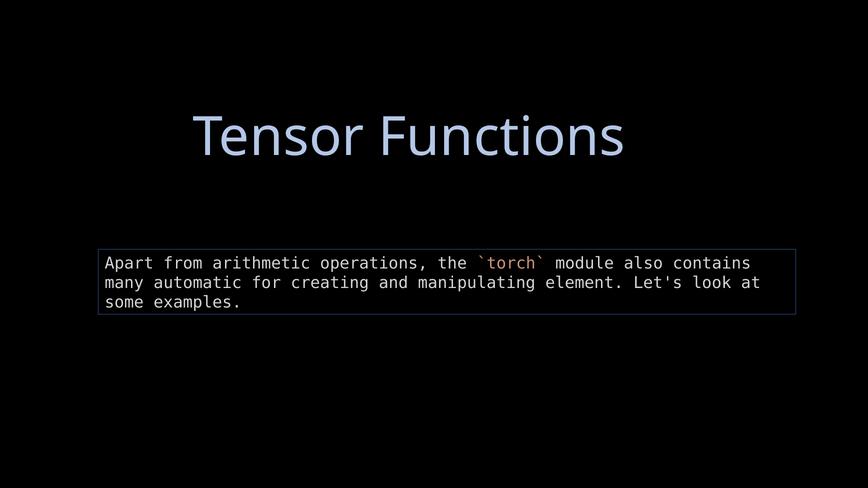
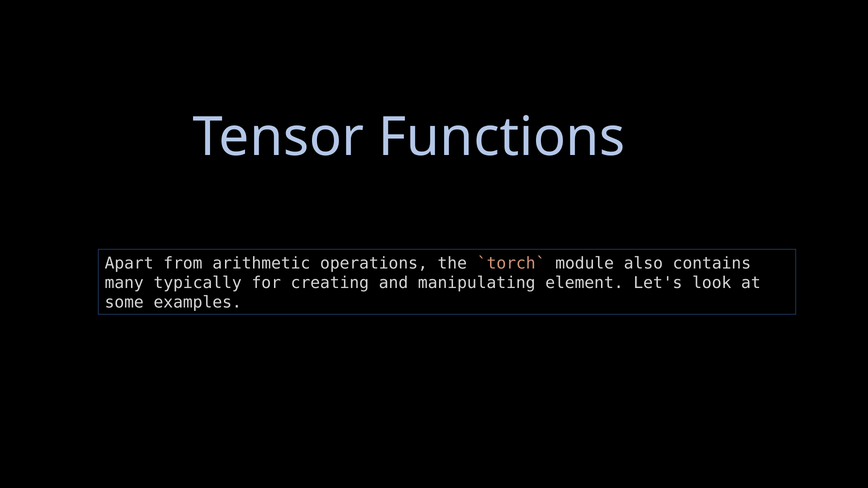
automatic: automatic -> typically (198, 283)
